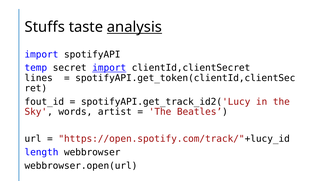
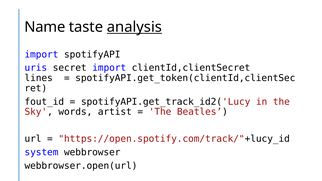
Stuffs: Stuffs -> Name (45, 27)
temp: temp -> uris (36, 68)
import underline: present -> none (109, 68)
length: length -> system (41, 152)
